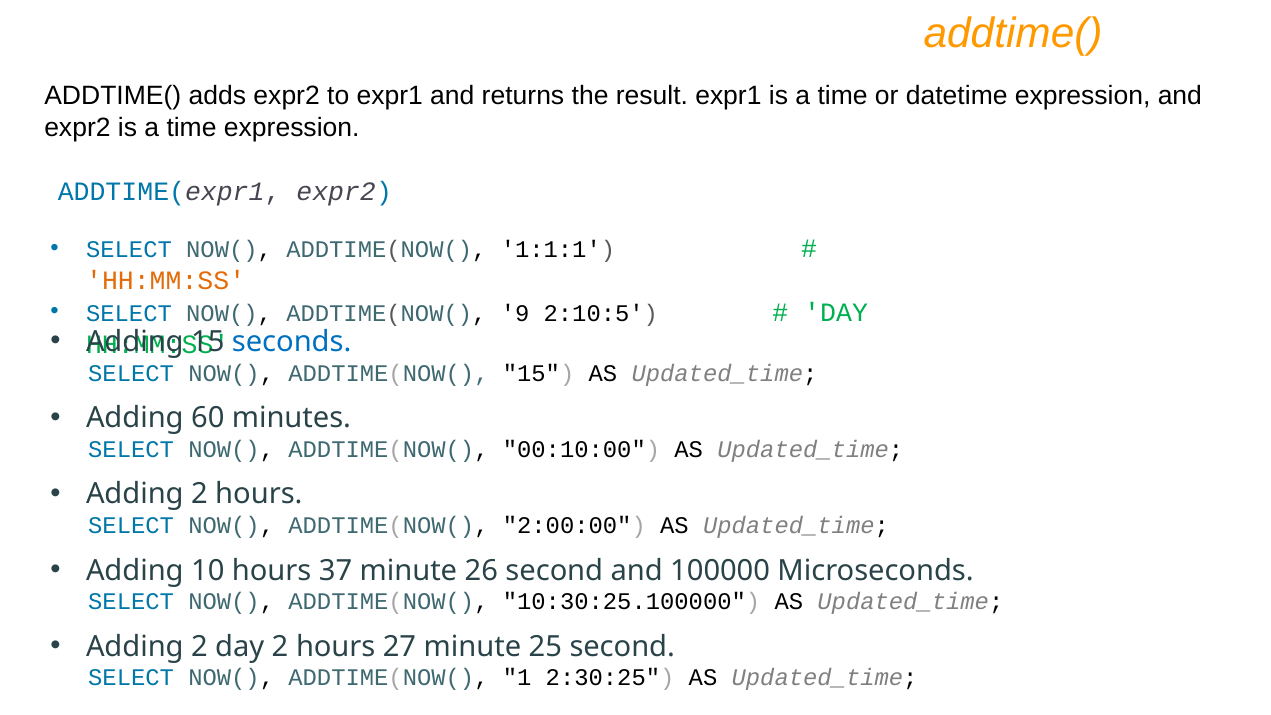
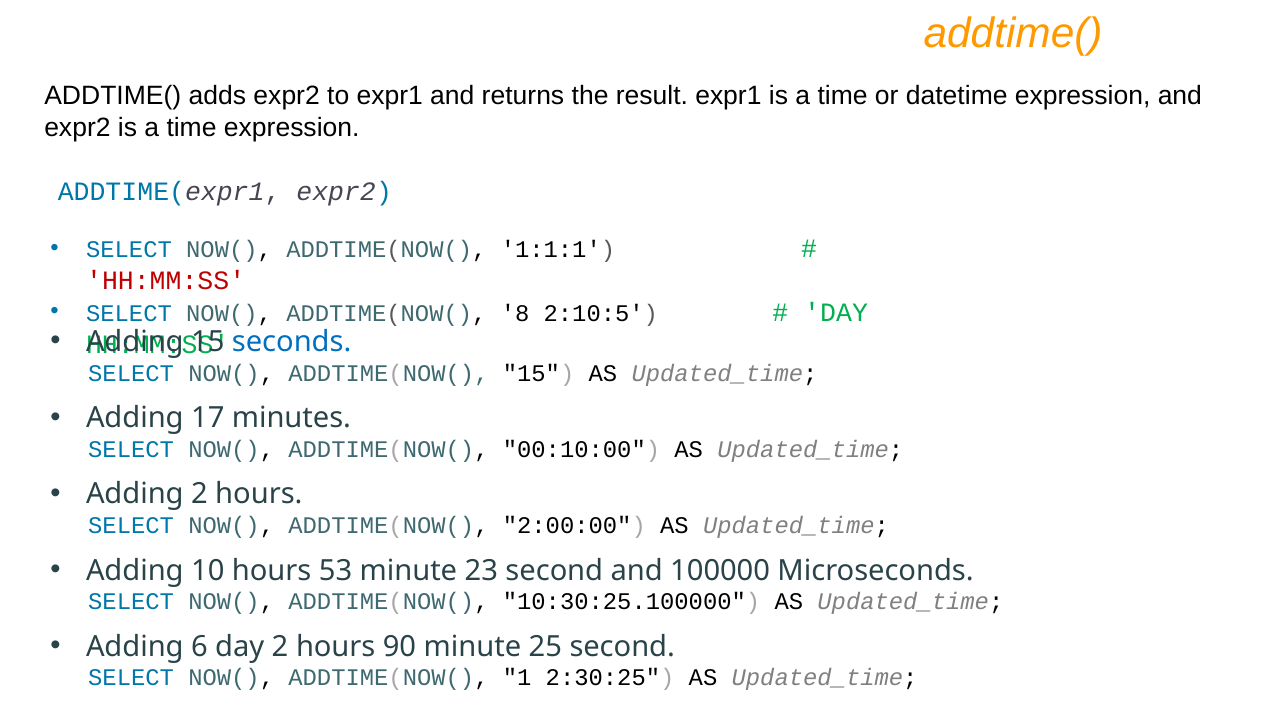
HH:MM:SS colour: orange -> red (166, 281)
9: 9 -> 8 (515, 313)
60: 60 -> 17 (208, 418)
37: 37 -> 53 (336, 570)
26: 26 -> 23 (481, 570)
2: 2 -> 6 (199, 647)
27: 27 -> 90 (399, 647)
